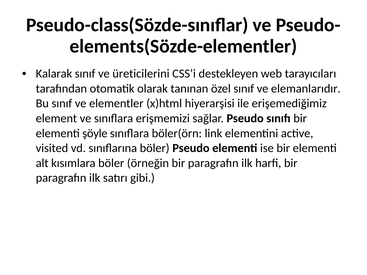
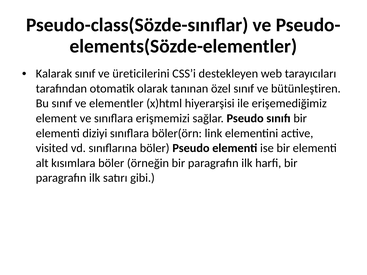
elemanlarıdır: elemanlarıdır -> bütünleştiren (306, 89)
şöyle: şöyle -> diziyi (95, 133)
